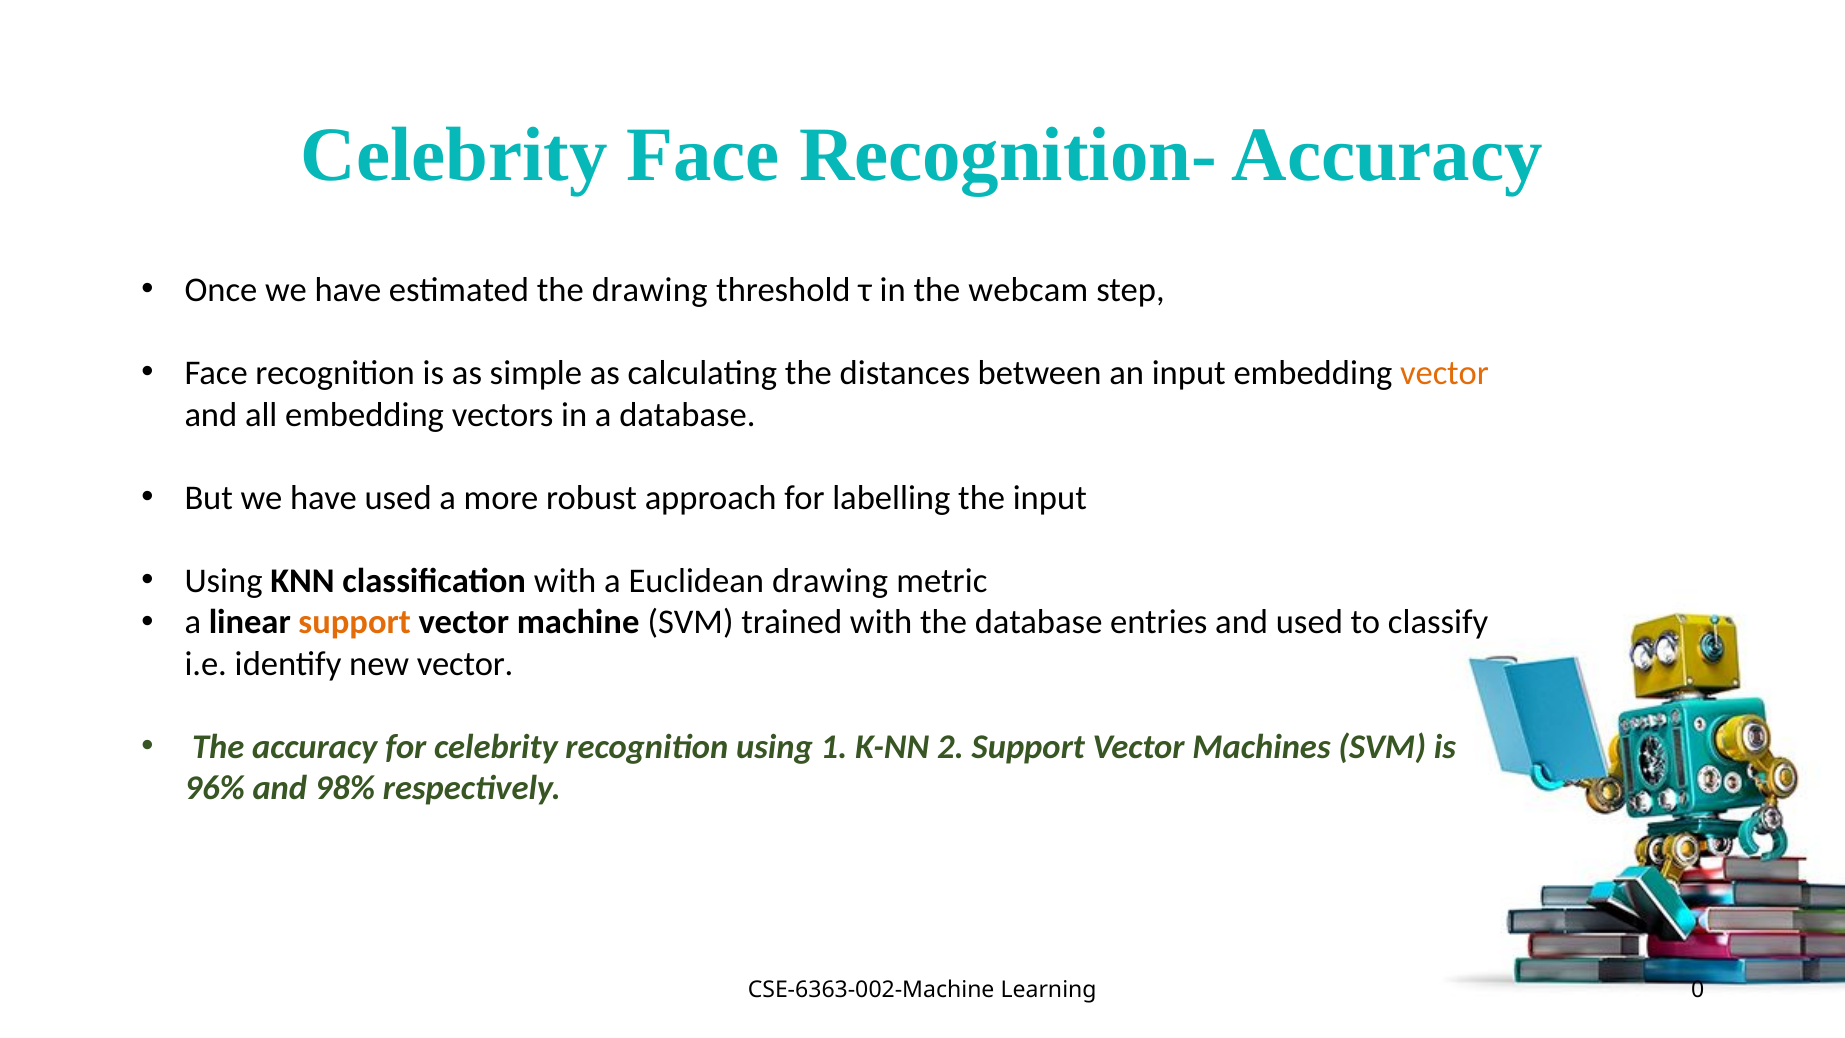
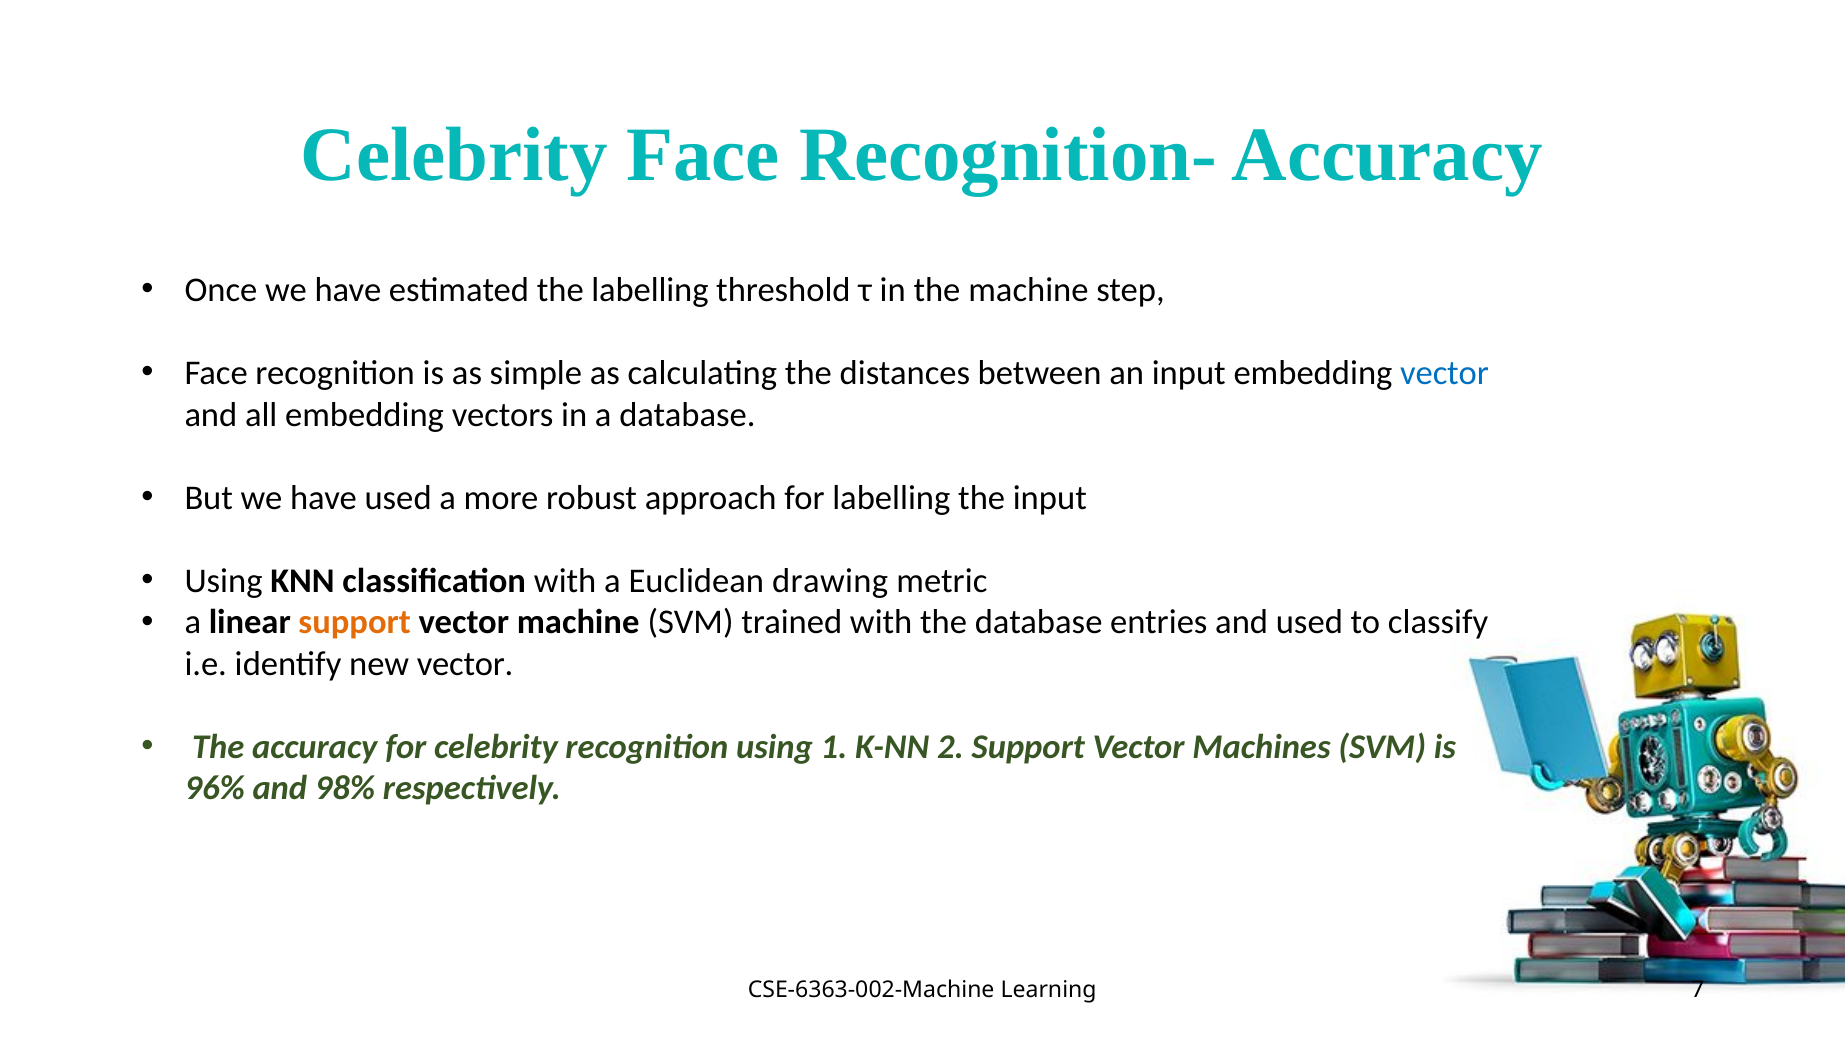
the drawing: drawing -> labelling (650, 290)
the webcam: webcam -> machine (1028, 290)
vector colour: orange -> blue (1445, 373)
0: 0 -> 7 (1698, 989)
